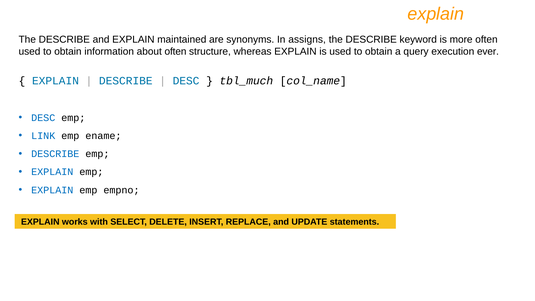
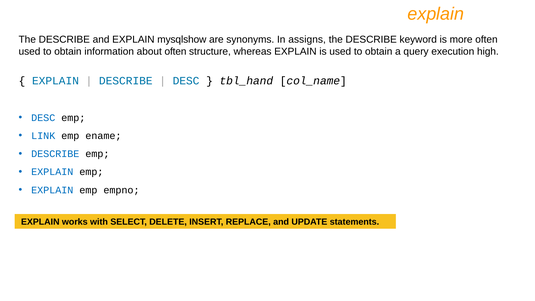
maintained: maintained -> mysqlshow (182, 40)
ever: ever -> high (488, 52)
tbl_much: tbl_much -> tbl_hand (246, 81)
